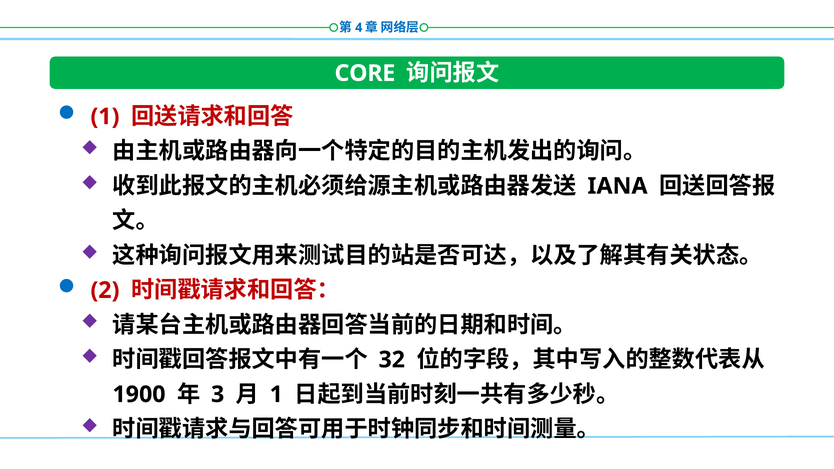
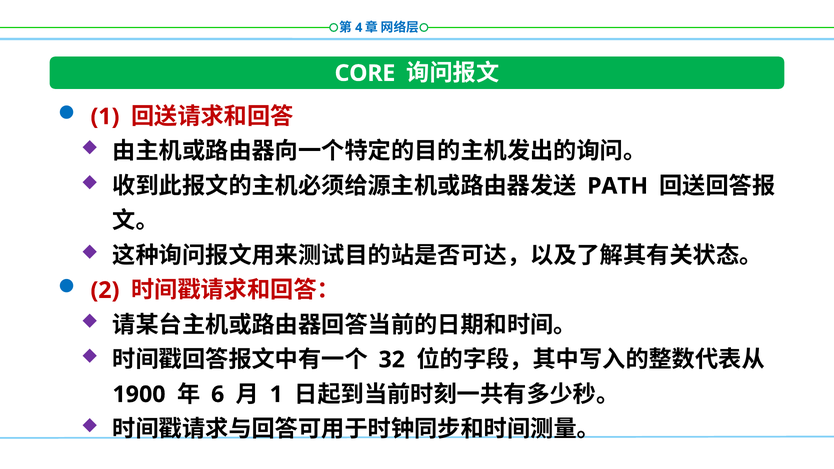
IANA: IANA -> PATH (618, 186)
3: 3 -> 6 (218, 395)
